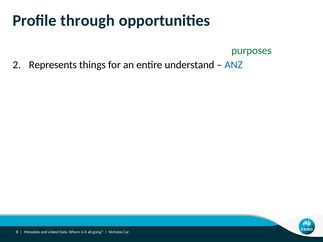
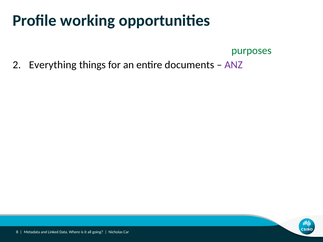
through: through -> working (88, 21)
Represents: Represents -> Everything (53, 65)
understand: understand -> documents (189, 65)
ANZ colour: blue -> purple (234, 65)
